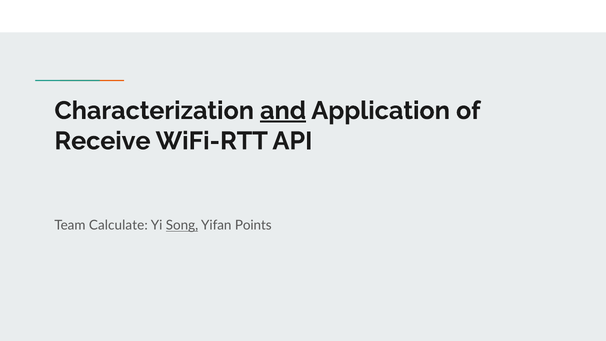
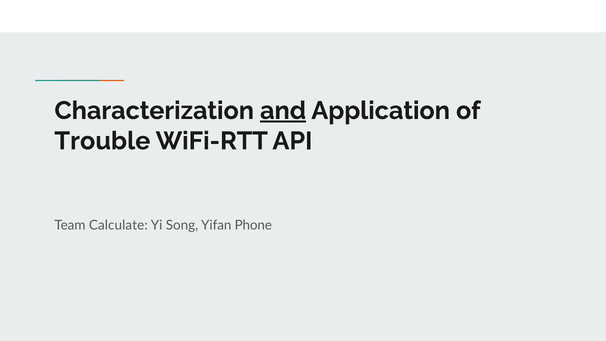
Receive: Receive -> Trouble (102, 141)
Song underline: present -> none (182, 225)
Points: Points -> Phone (253, 225)
